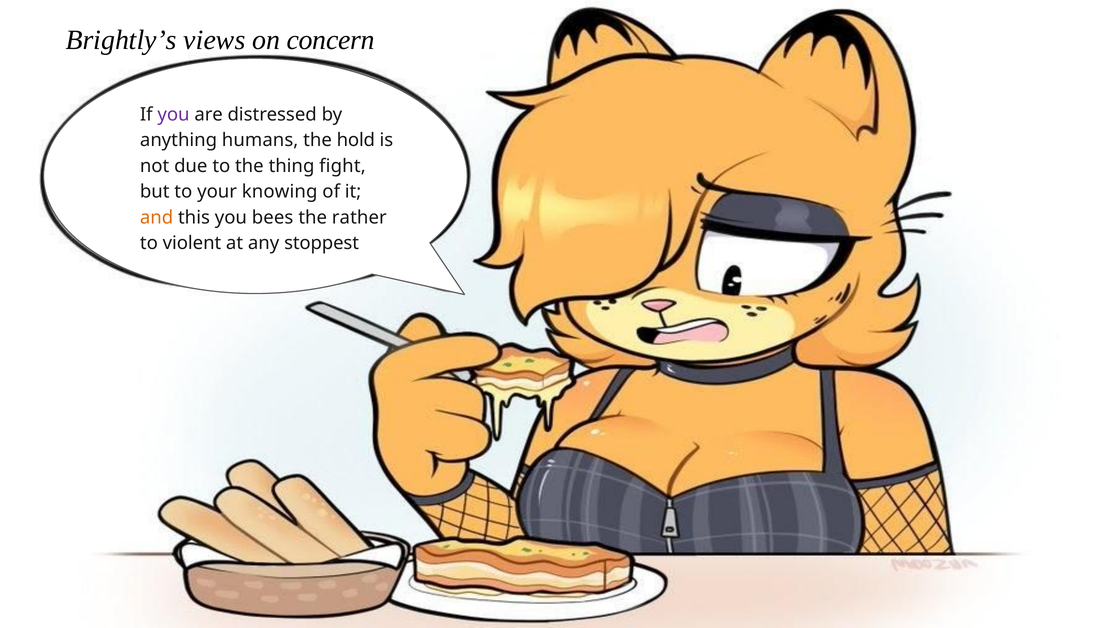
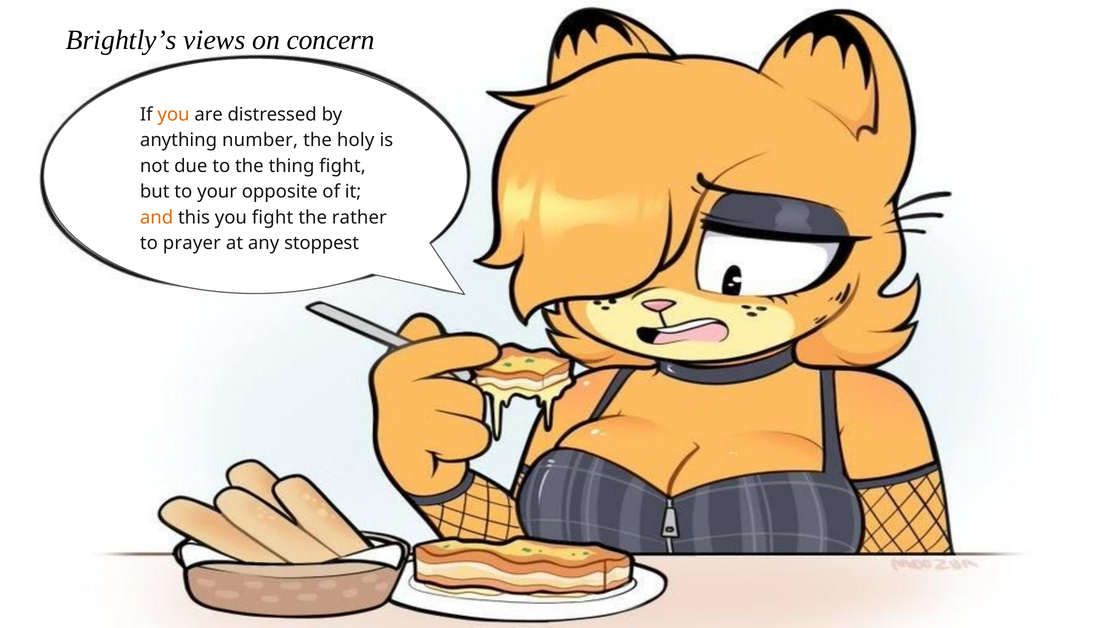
you colour: purple -> orange (174, 115)
humans: humans -> number (260, 140)
hold: hold -> holy (356, 140)
knowing: knowing -> opposite (280, 192)
you bees: bees -> fight (273, 217)
violent: violent -> prayer (192, 243)
